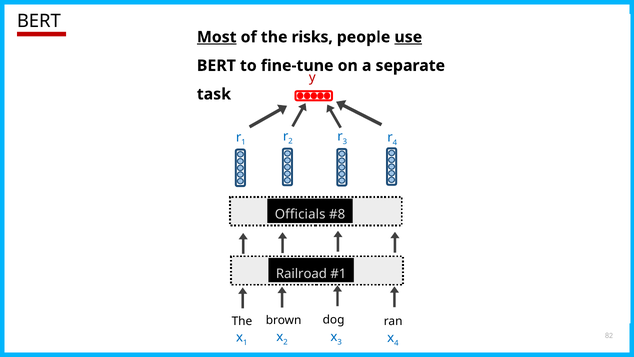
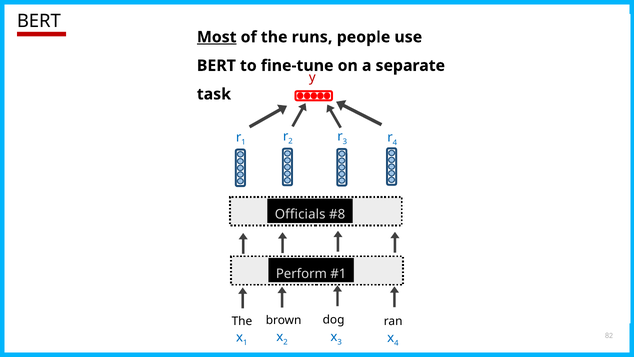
risks: risks -> runs (312, 37)
use underline: present -> none (408, 37)
Railroad: Railroad -> Perform (301, 274)
